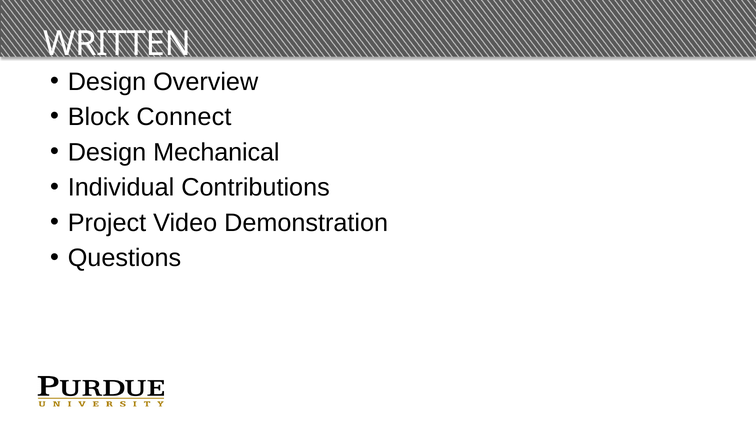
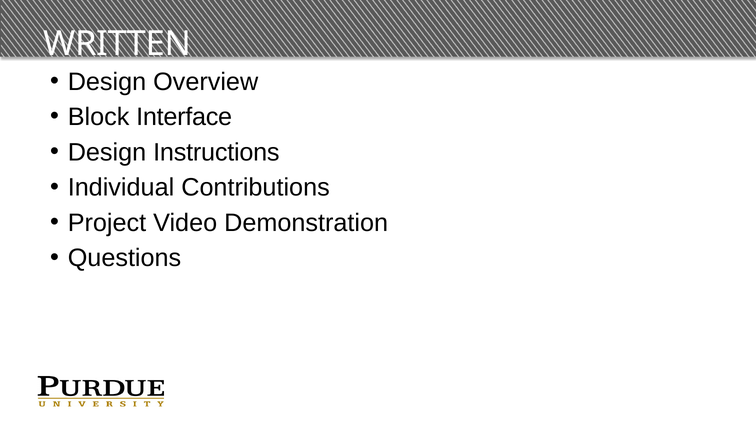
Connect: Connect -> Interface (184, 117)
Mechanical: Mechanical -> Instructions (216, 152)
